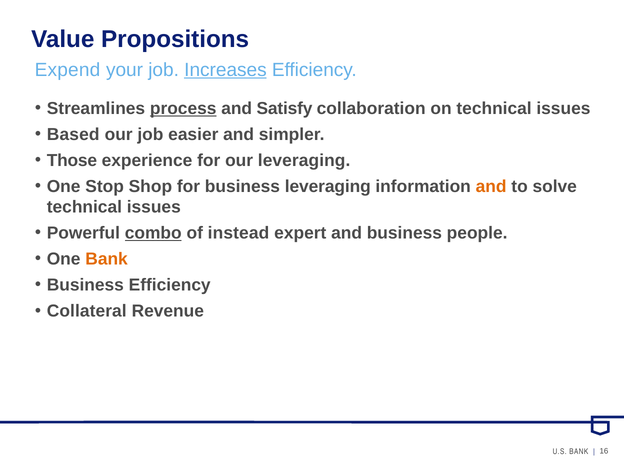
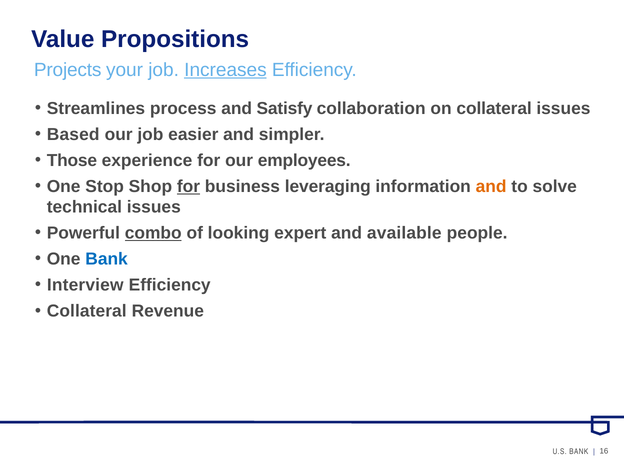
Expend: Expend -> Projects (68, 70)
process underline: present -> none (183, 108)
on technical: technical -> collateral (494, 108)
our leveraging: leveraging -> employees (304, 160)
for underline: none -> present (188, 186)
instead: instead -> looking (239, 233)
and business: business -> available (404, 233)
Bank colour: orange -> blue (107, 259)
Business: Business -> Interview (85, 285)
